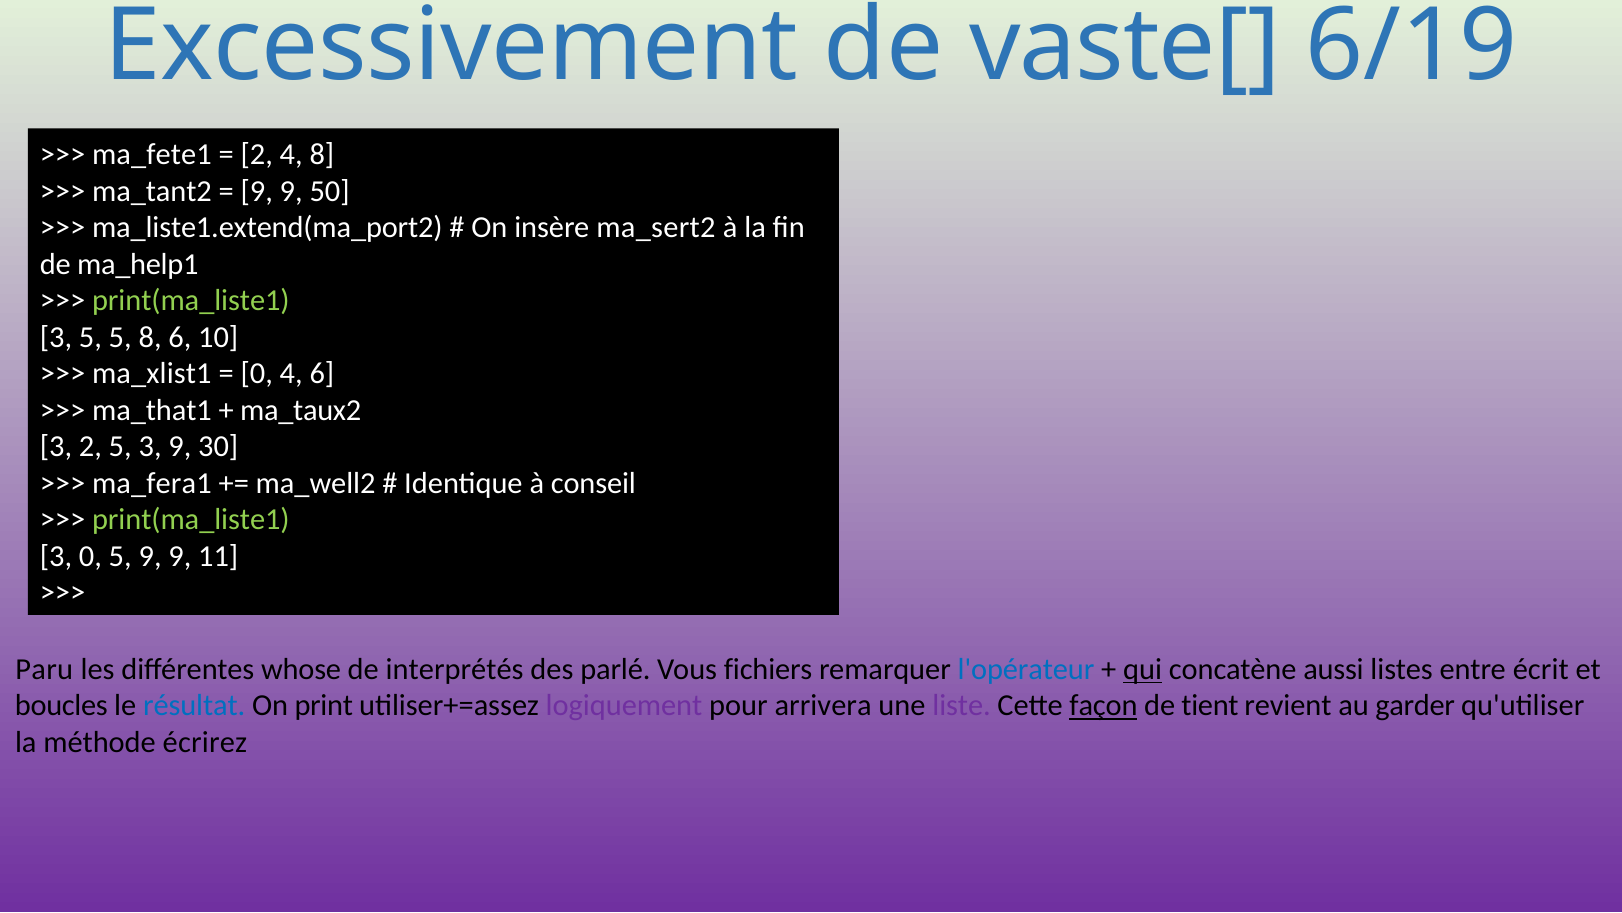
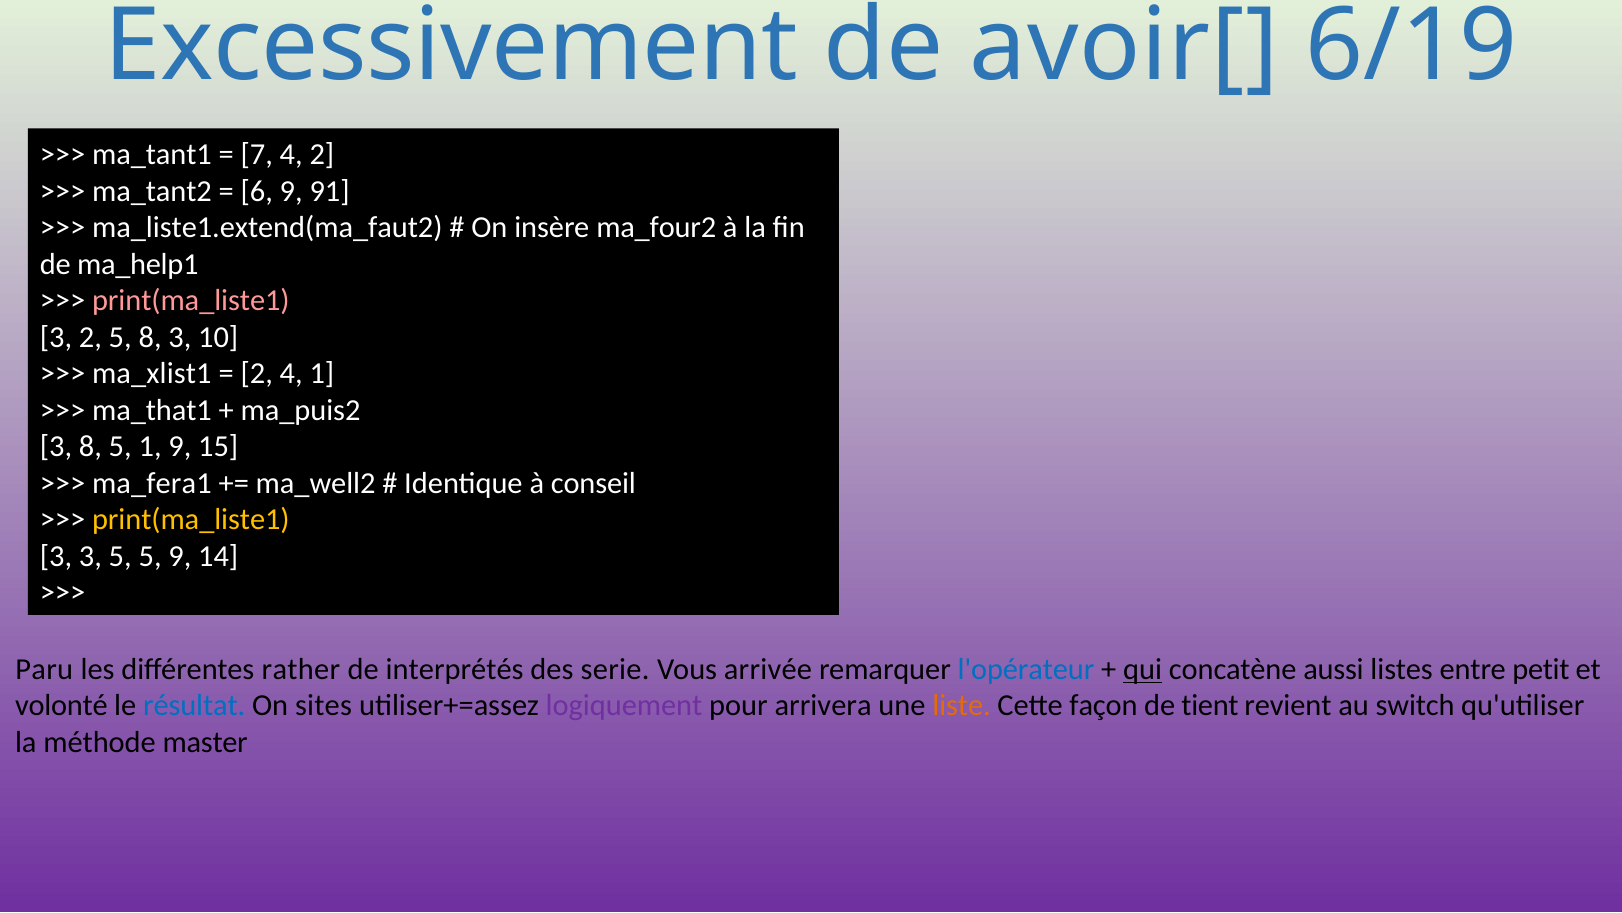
vaste[: vaste[ -> avoir[ (1124, 46)
ma_fete1: ma_fete1 -> ma_tant1 (152, 155)
2: 2 -> 7 (257, 155)
4 8: 8 -> 2 (322, 155)
9: 9 -> 6 (257, 191)
50: 50 -> 91 (330, 191)
ma_liste1.extend(ma_port2: ma_liste1.extend(ma_port2 -> ma_liste1.extend(ma_faut2 (267, 228)
ma_sert2: ma_sert2 -> ma_four2 (656, 228)
print(ma_liste1 colour: light green -> pink (191, 301)
3 5: 5 -> 2 (90, 337)
8 6: 6 -> 3 (180, 337)
0: 0 -> 2 (257, 373)
4 6: 6 -> 1 (322, 373)
ma_taux2: ma_taux2 -> ma_puis2 (301, 410)
3 2: 2 -> 8 (90, 446)
5 3: 3 -> 1 (150, 446)
30: 30 -> 15 (218, 446)
print(ma_liste1 colour: light green -> yellow (191, 519)
3 0: 0 -> 3 (90, 556)
5 9: 9 -> 5 (150, 556)
11: 11 -> 14 (218, 556)
whose: whose -> rather (301, 669)
parlé: parlé -> serie (615, 669)
fichiers: fichiers -> arrivée (768, 669)
écrit: écrit -> petit (1541, 669)
boucles: boucles -> volonté (61, 705)
print: print -> sites (323, 705)
liste colour: purple -> orange (962, 705)
façon underline: present -> none (1103, 705)
garder: garder -> switch (1415, 705)
écrirez: écrirez -> master (205, 742)
